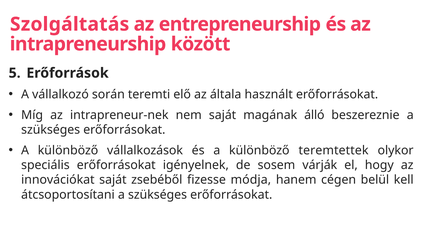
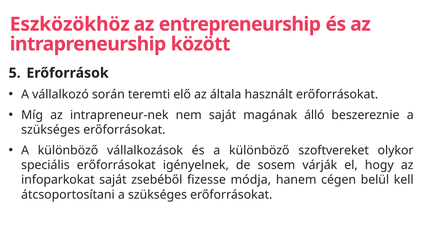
Szolgáltatás: Szolgáltatás -> Eszközökhöz (70, 24)
teremtettek: teremtettek -> szoftvereket (334, 150)
innovációkat: innovációkat -> infoparkokat (58, 179)
